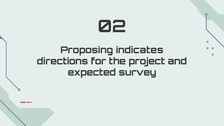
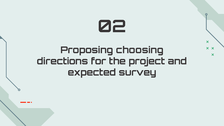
indicates: indicates -> choosing (140, 50)
